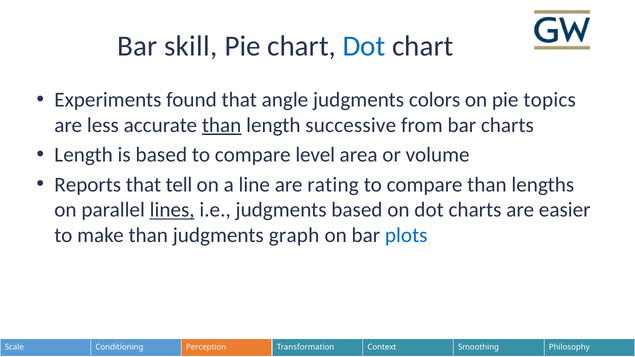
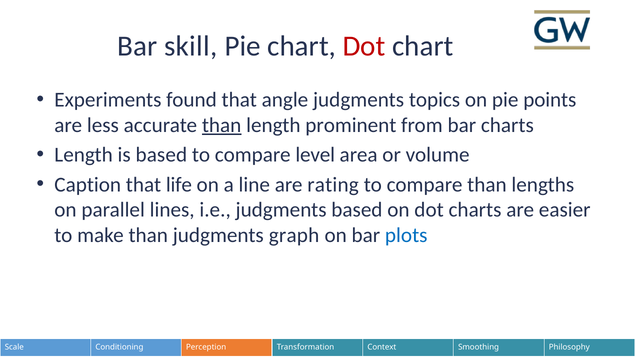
Dot colour: blue -> red (364, 46)
colors: colors -> topics (435, 100)
topics: topics -> points (550, 100)
successive: successive -> prominent (351, 125)
Reports: Reports -> Caption (88, 185)
tell: tell -> life (179, 185)
lines underline: present -> none (172, 210)
